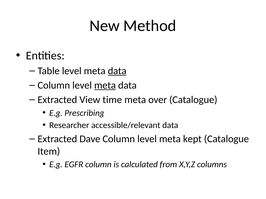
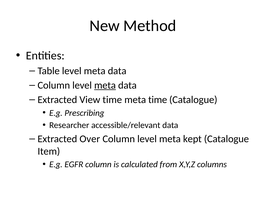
data underline: present -> none (117, 71)
meta over: over -> time (158, 100)
Dave: Dave -> Over (90, 139)
